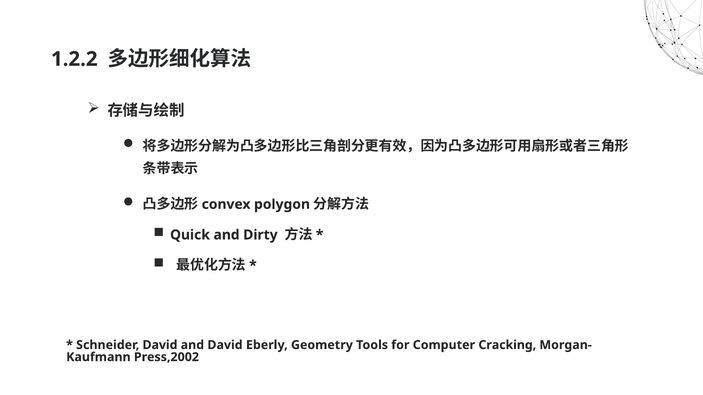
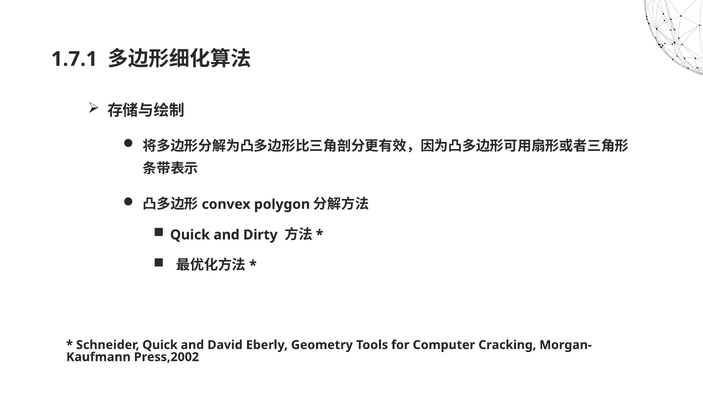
1.2.2: 1.2.2 -> 1.7.1 (74, 59)
Schneider David: David -> Quick (160, 345)
